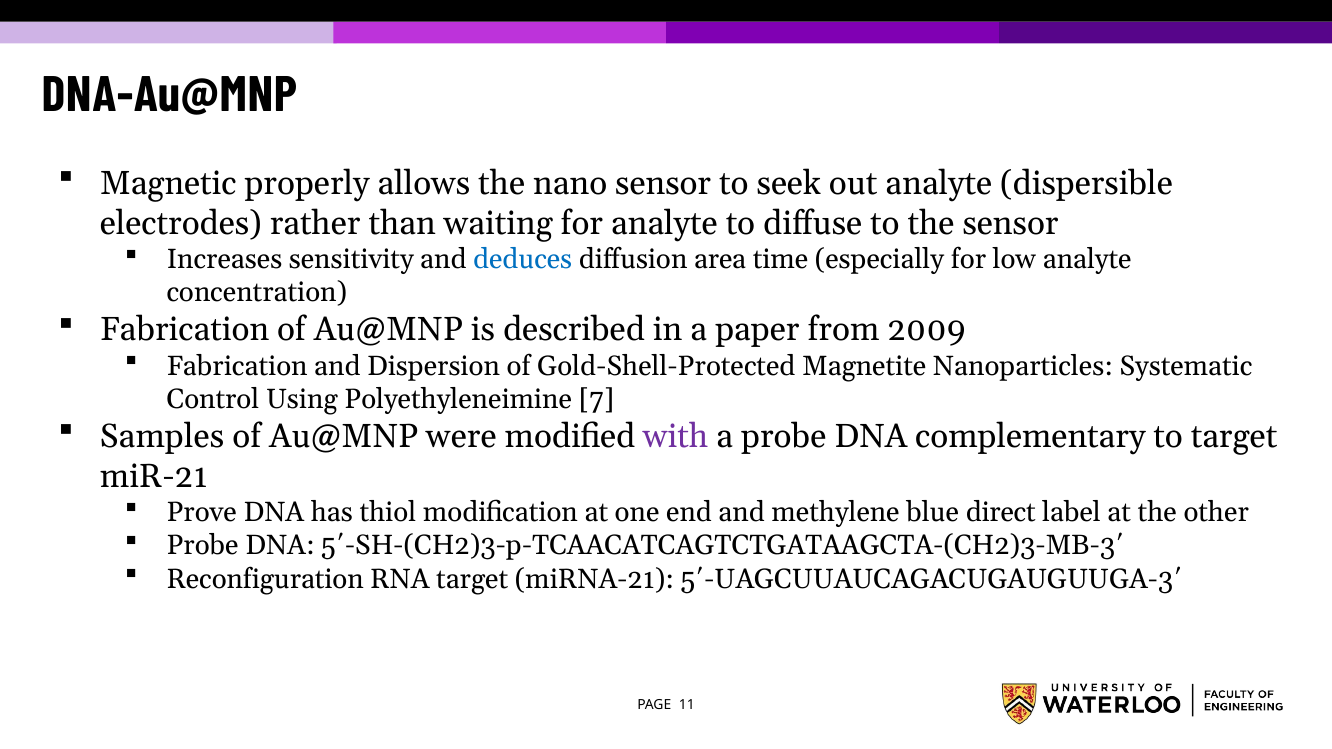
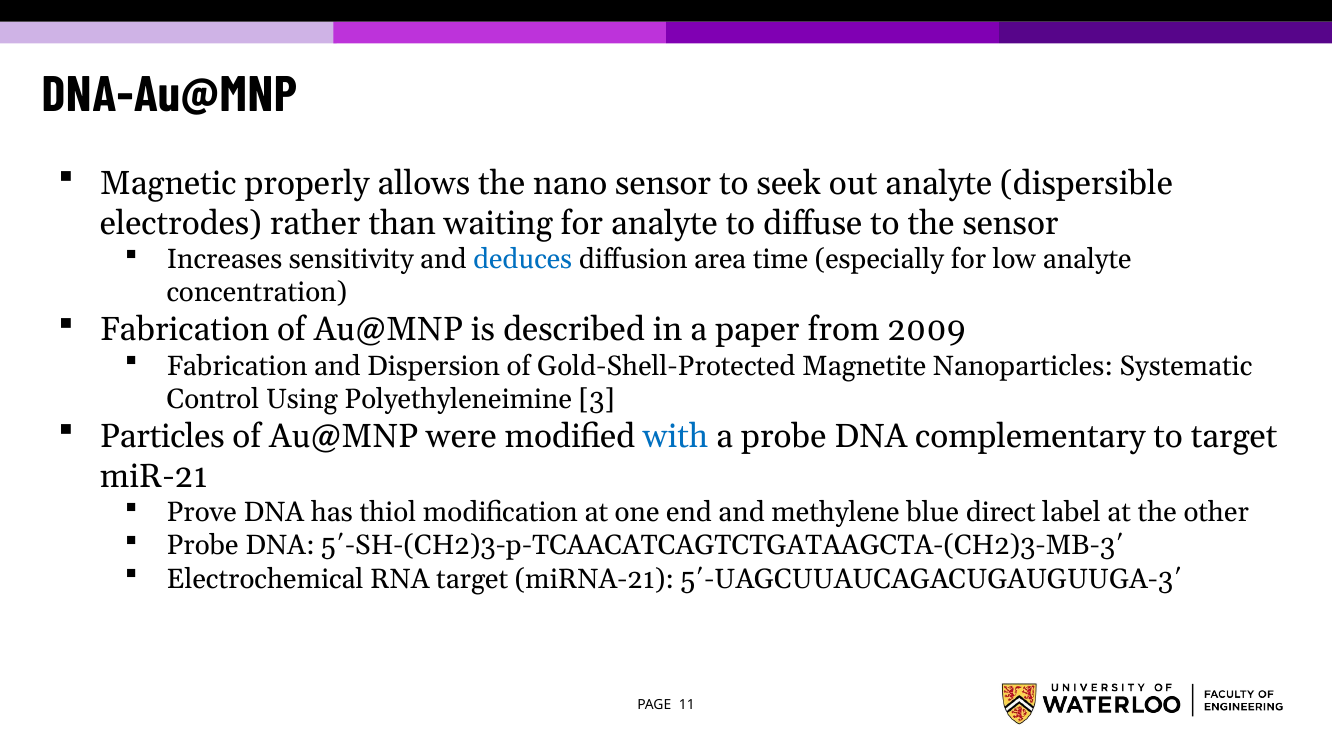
7: 7 -> 3 (597, 399)
Samples: Samples -> Particles (162, 436)
with colour: purple -> blue (676, 436)
Reconfiguration: Reconfiguration -> Electrochemical (265, 579)
